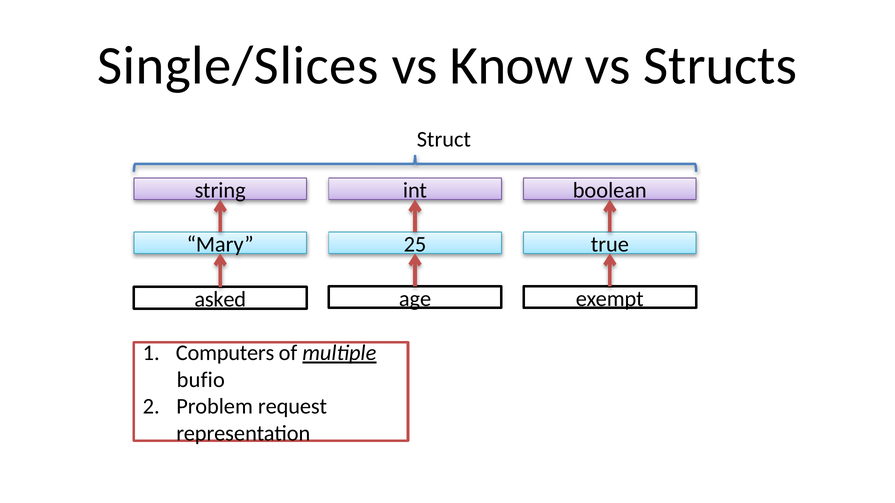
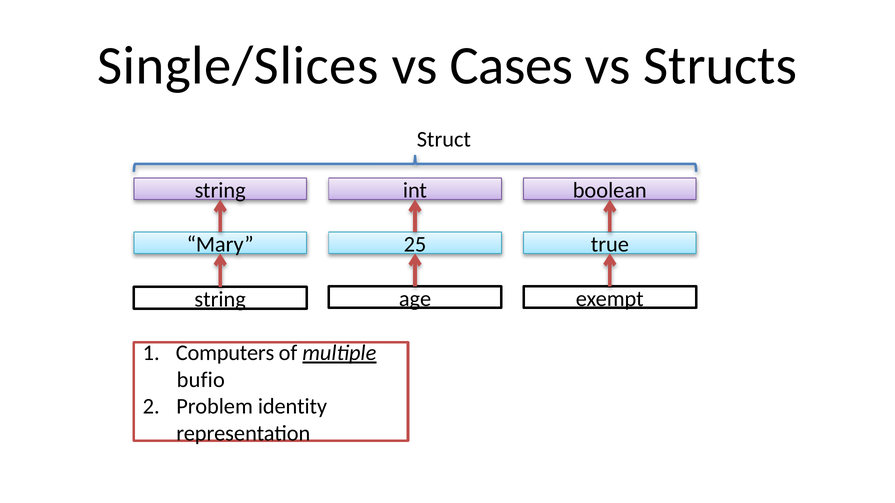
Know: Know -> Cases (511, 66)
asked: asked -> string (220, 300)
request: request -> identity (293, 407)
